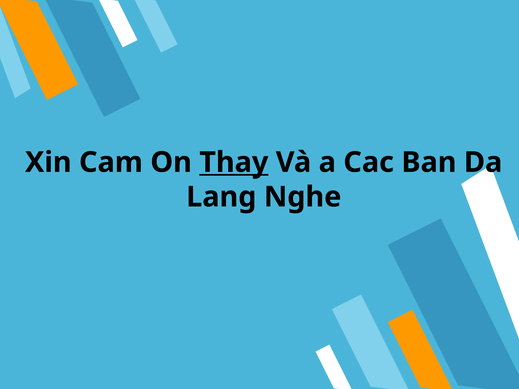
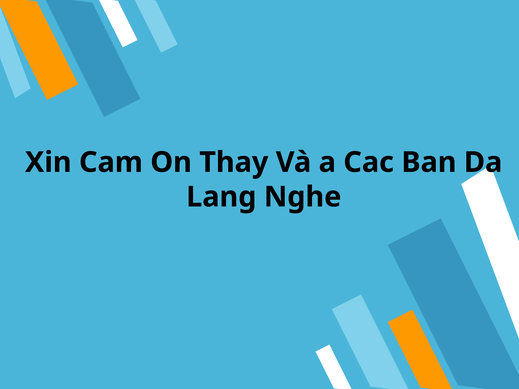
Thay underline: present -> none (234, 162)
